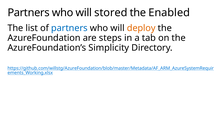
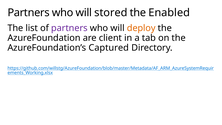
partners colour: blue -> purple (69, 28)
steps: steps -> client (110, 38)
Simplicity: Simplicity -> Captured (109, 48)
